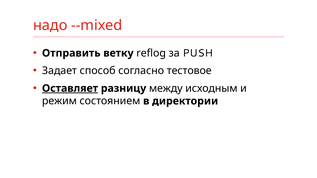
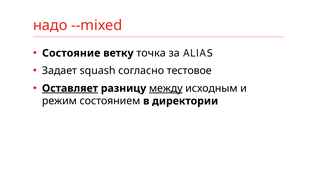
Отправить: Отправить -> Состояние (71, 53)
reflog: reflog -> точка (151, 53)
PUSH: PUSH -> ALIAS (198, 53)
способ: способ -> squash (98, 71)
между underline: none -> present (166, 88)
